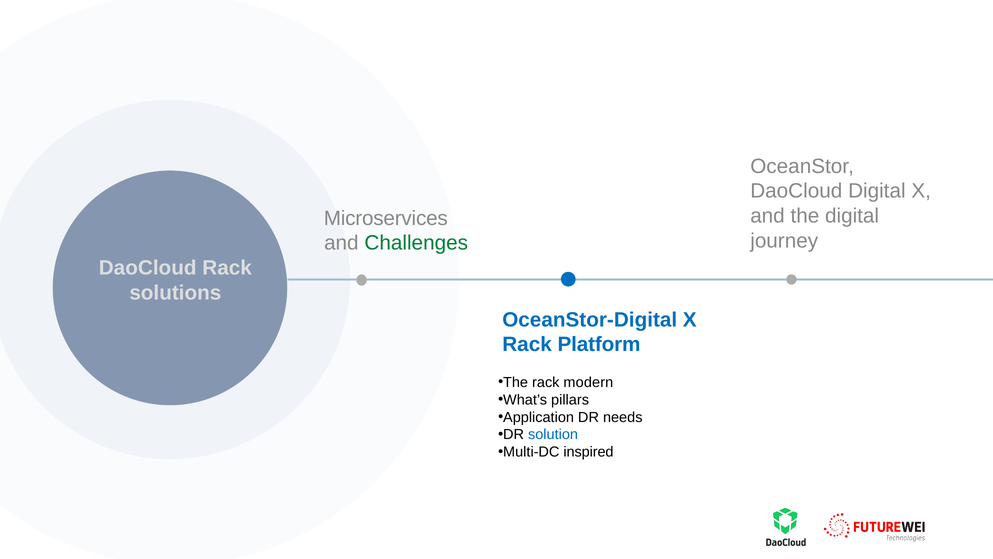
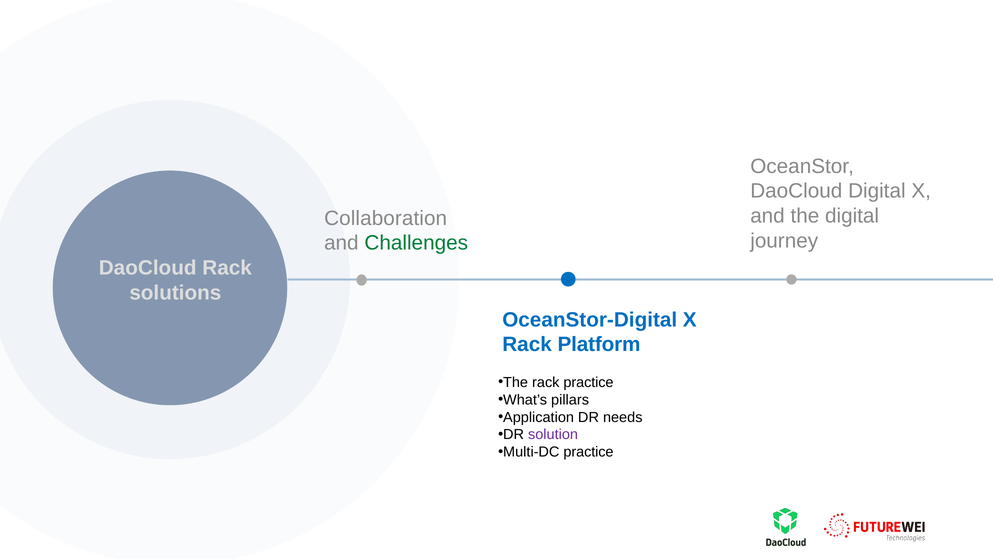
Microservices: Microservices -> Collaboration (386, 218)
rack modern: modern -> practice (588, 382)
solution colour: blue -> purple (553, 434)
Multi-DC inspired: inspired -> practice (589, 452)
